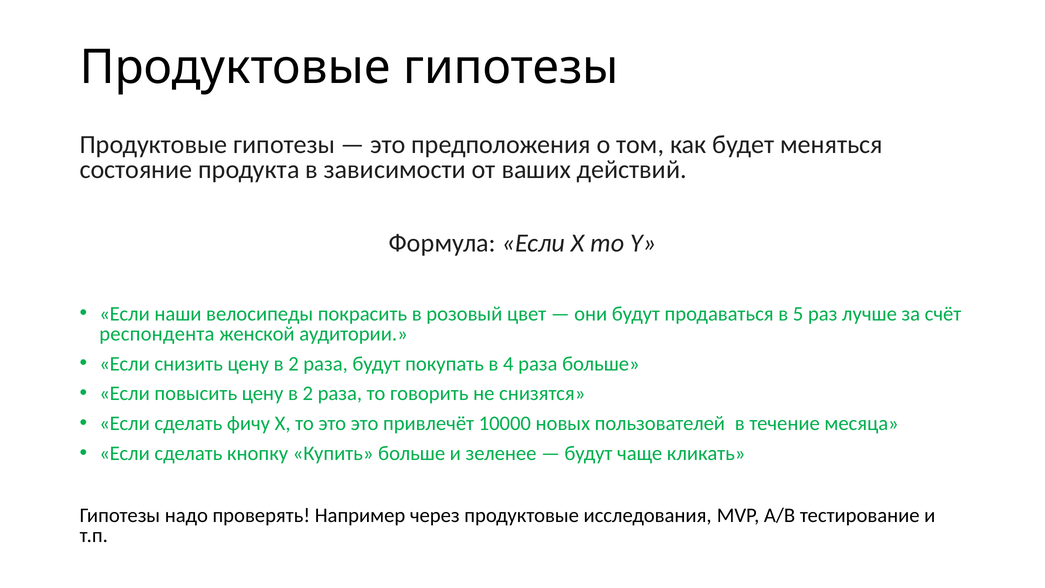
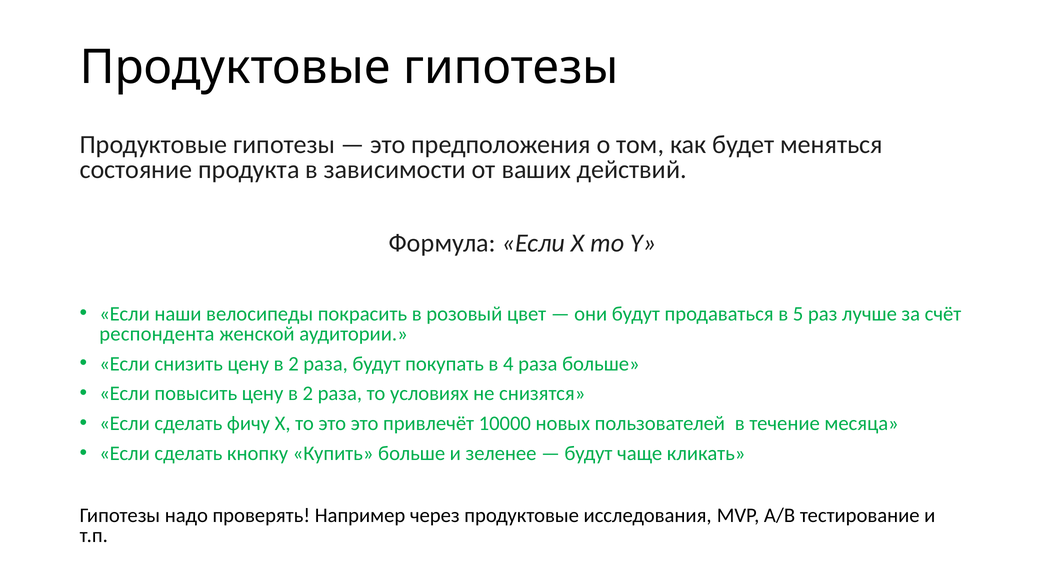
говорить: говорить -> условиях (429, 393)
